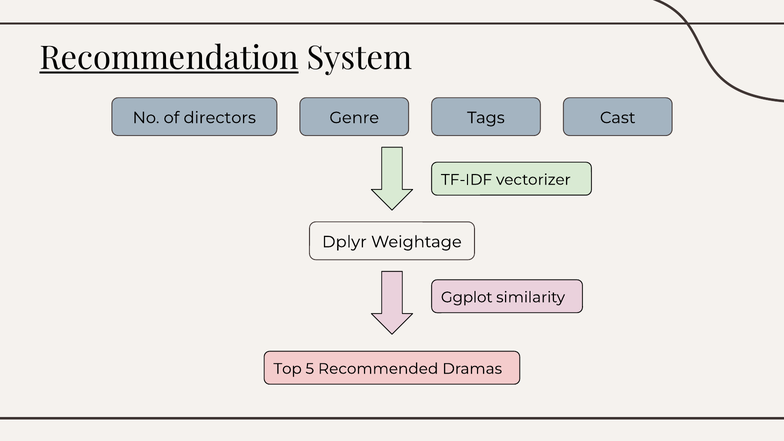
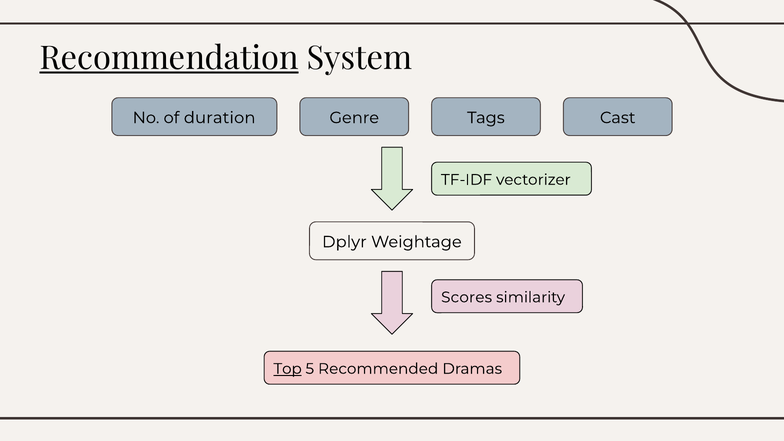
directors: directors -> duration (220, 118)
Ggplot: Ggplot -> Scores (467, 297)
Top underline: none -> present (288, 369)
